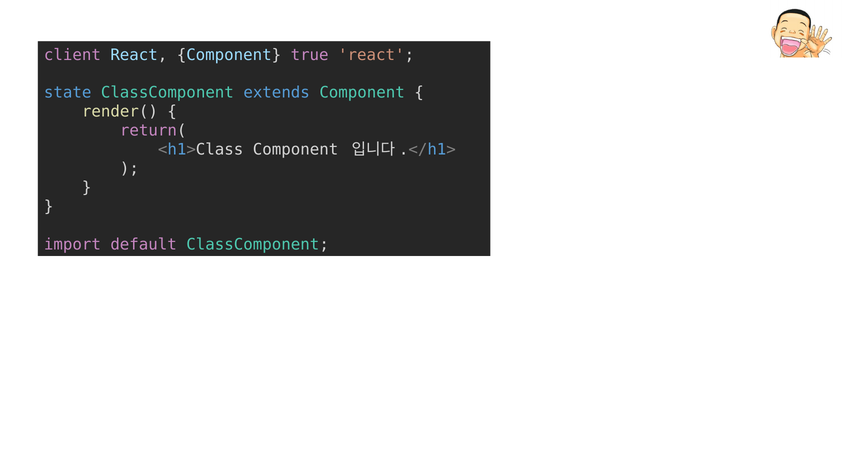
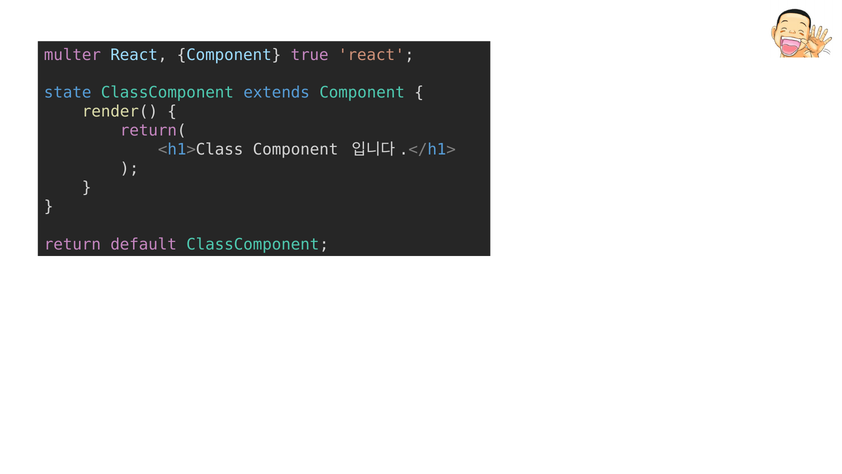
client: client -> multer (72, 55)
import: import -> return (72, 244)
